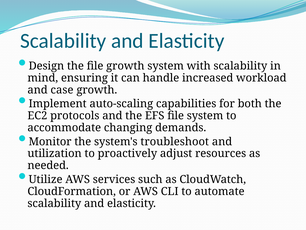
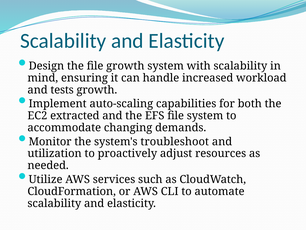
case: case -> tests (62, 90)
protocols: protocols -> extracted (75, 116)
